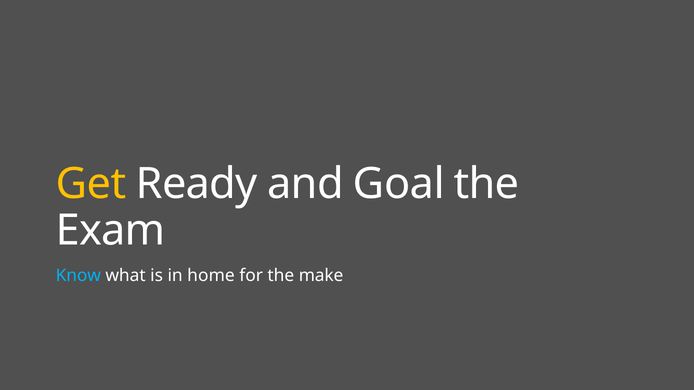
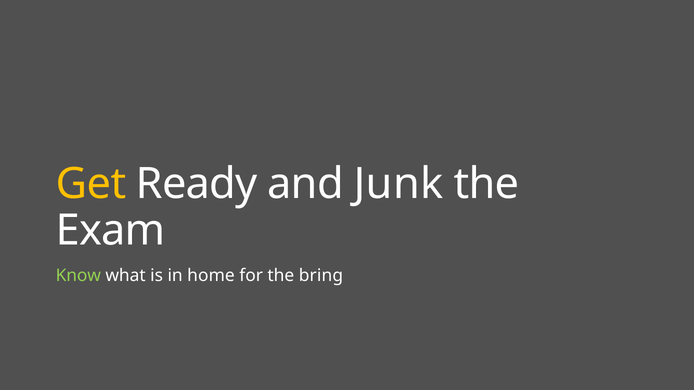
Goal: Goal -> Junk (399, 184)
Know colour: light blue -> light green (78, 276)
make: make -> bring (321, 276)
